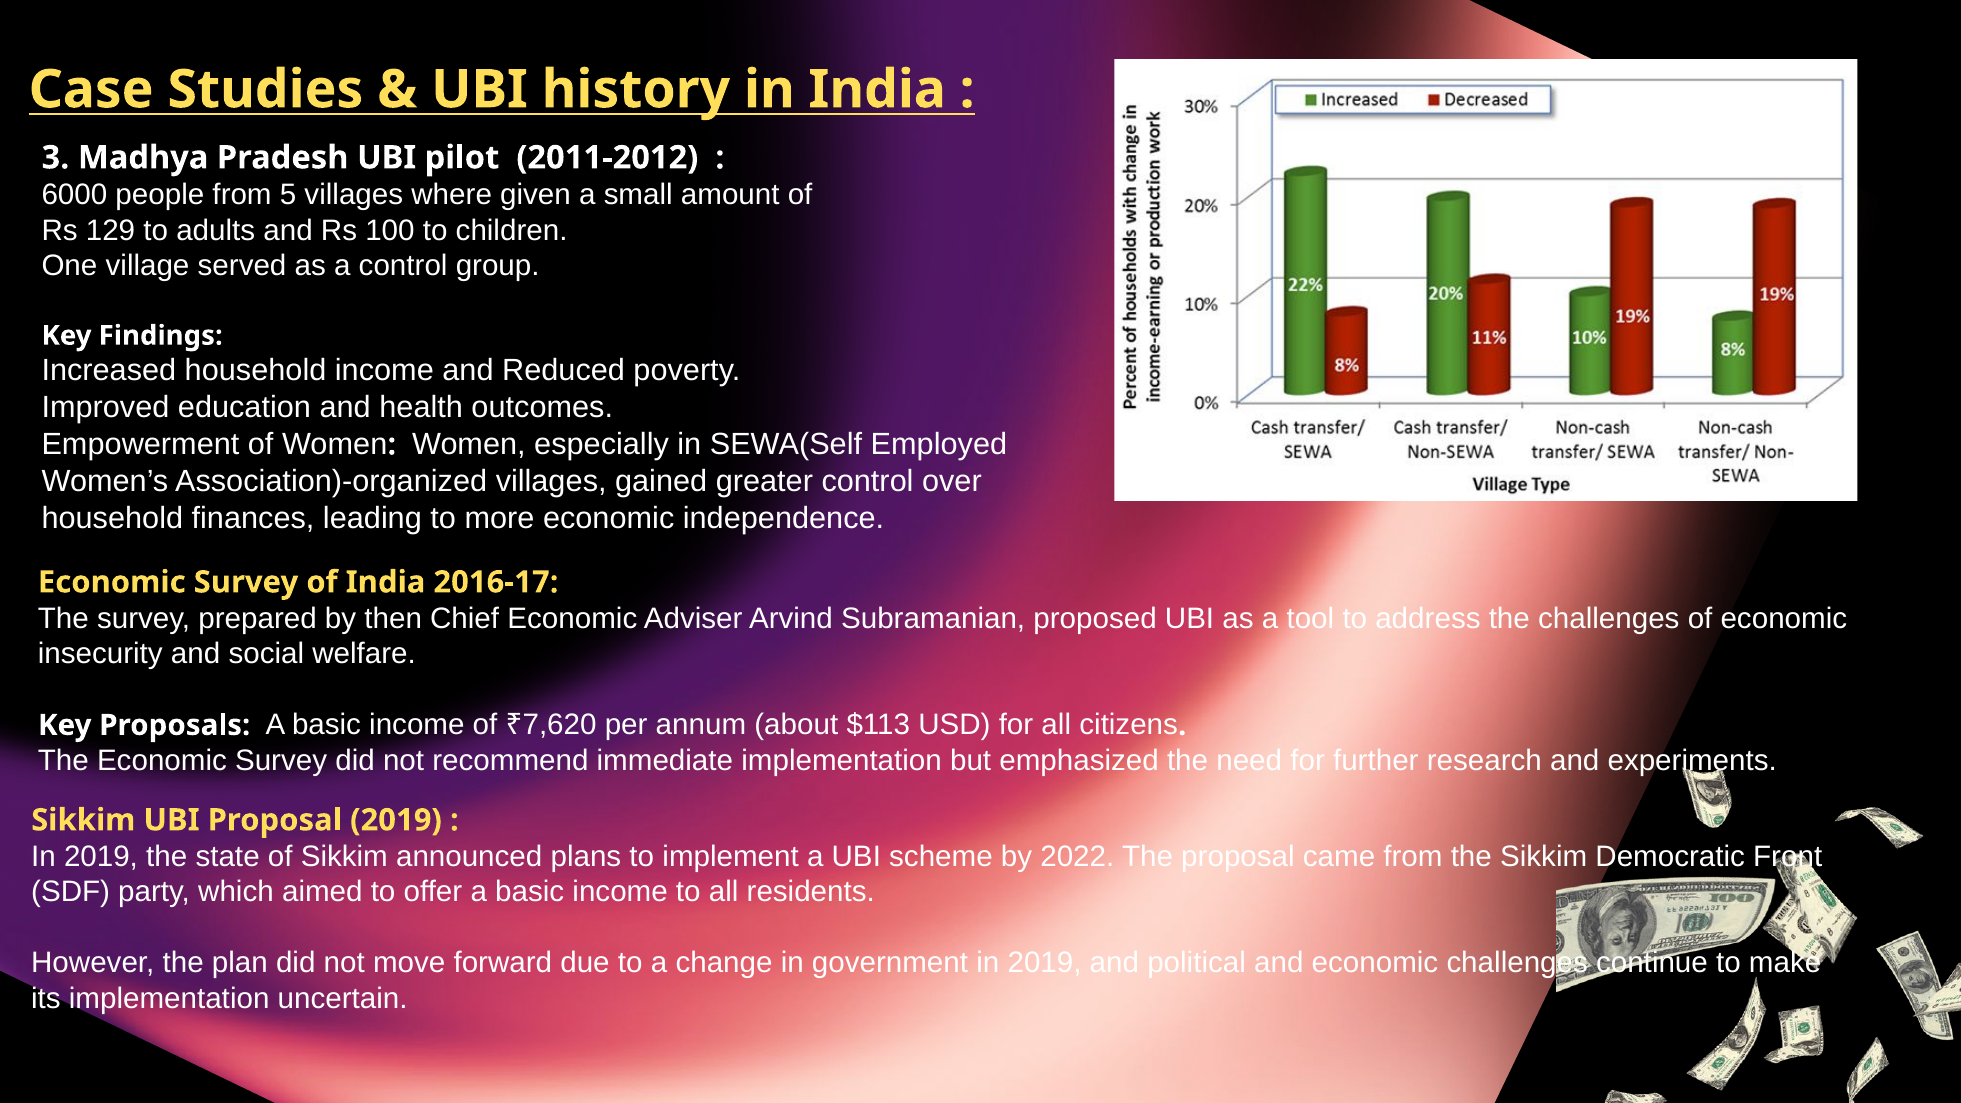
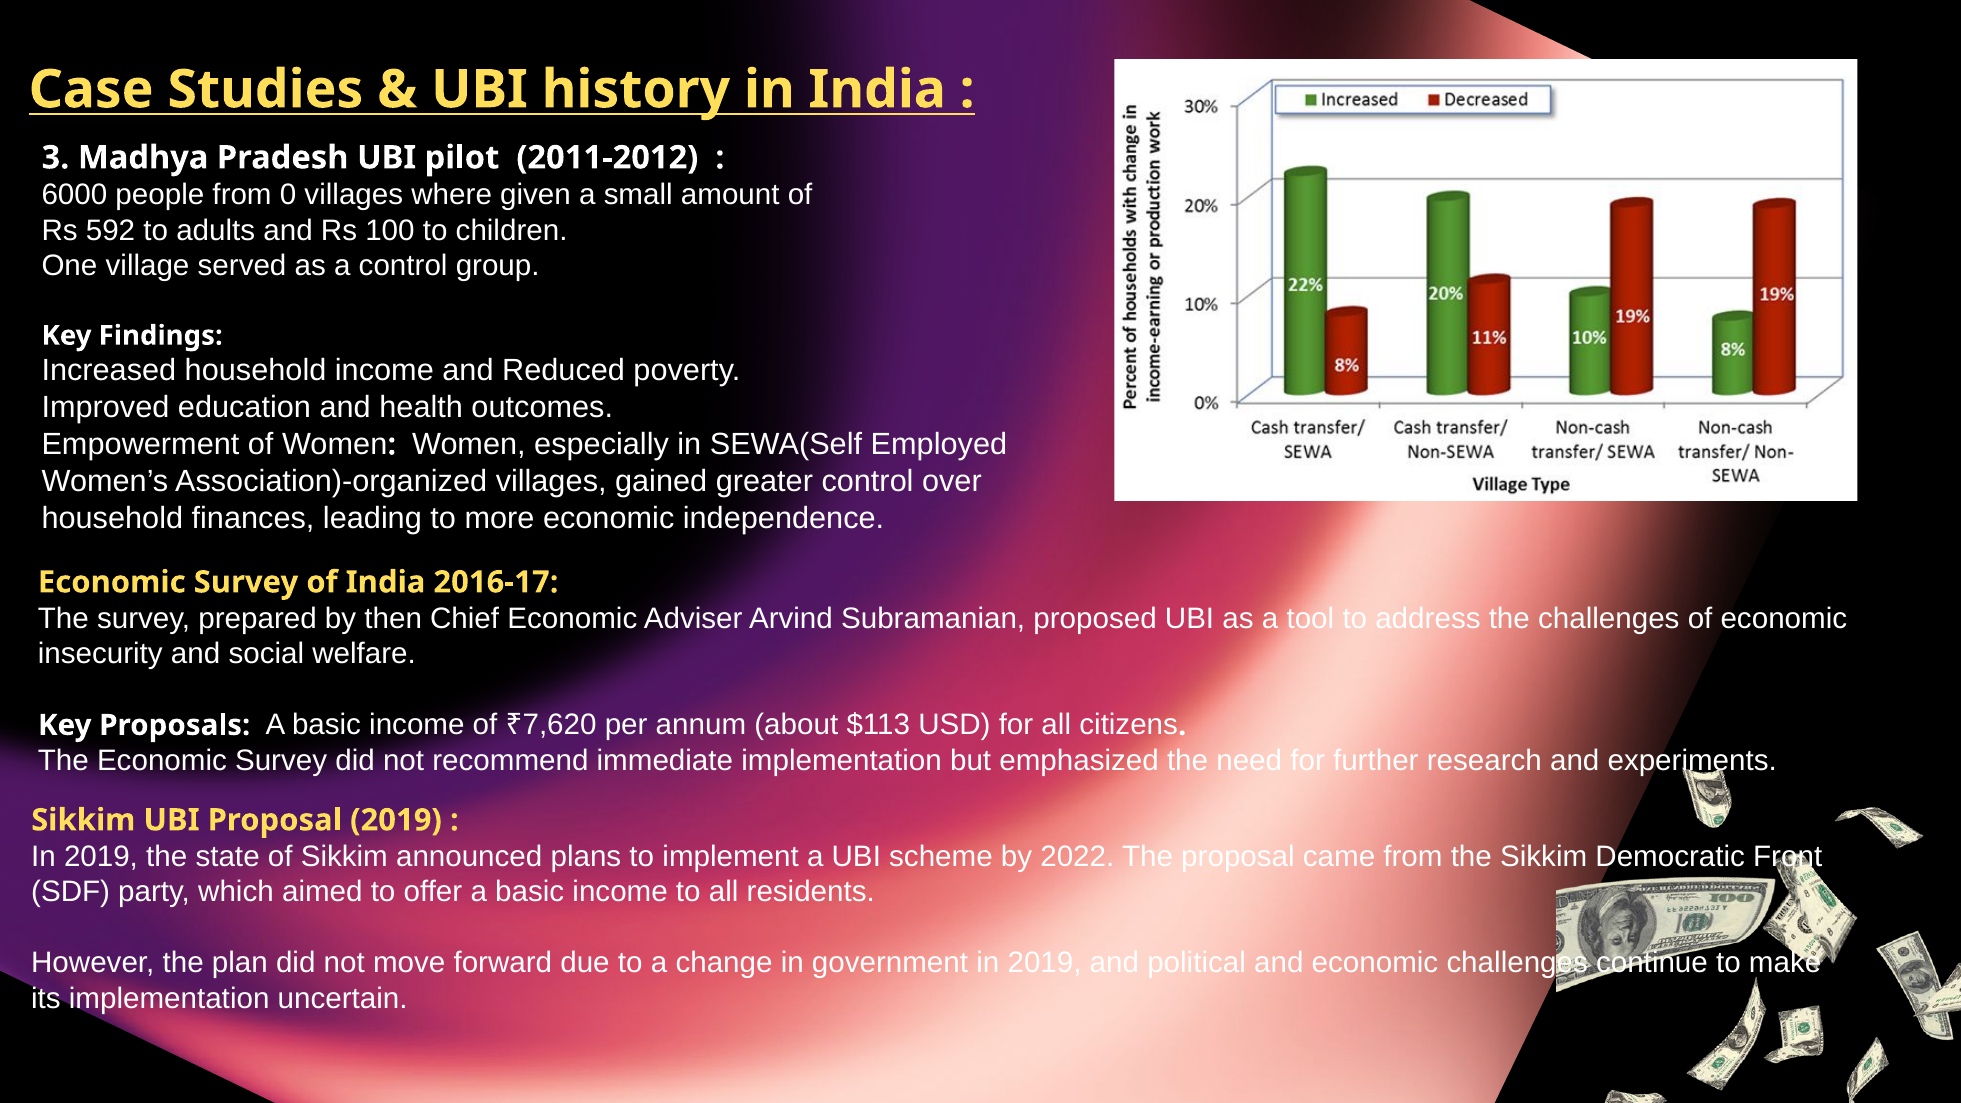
5: 5 -> 0 (288, 195)
129: 129 -> 592 (110, 230)
